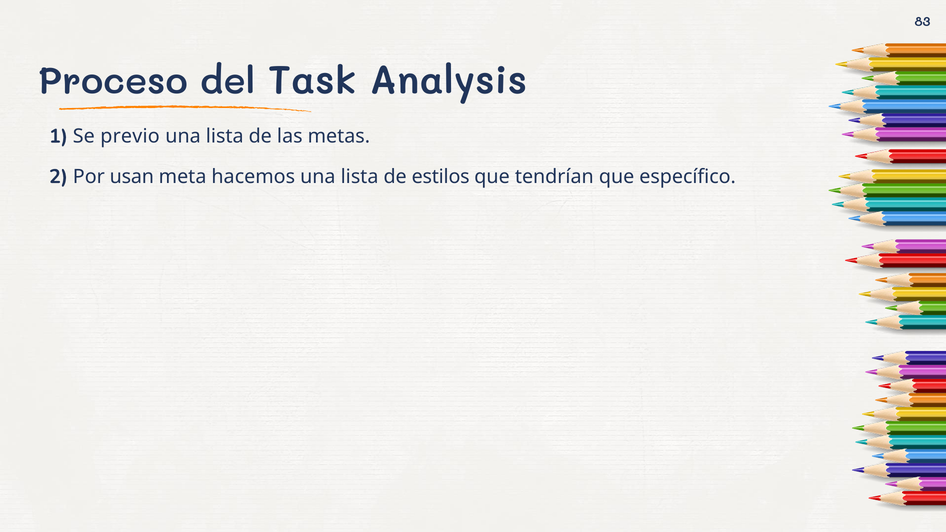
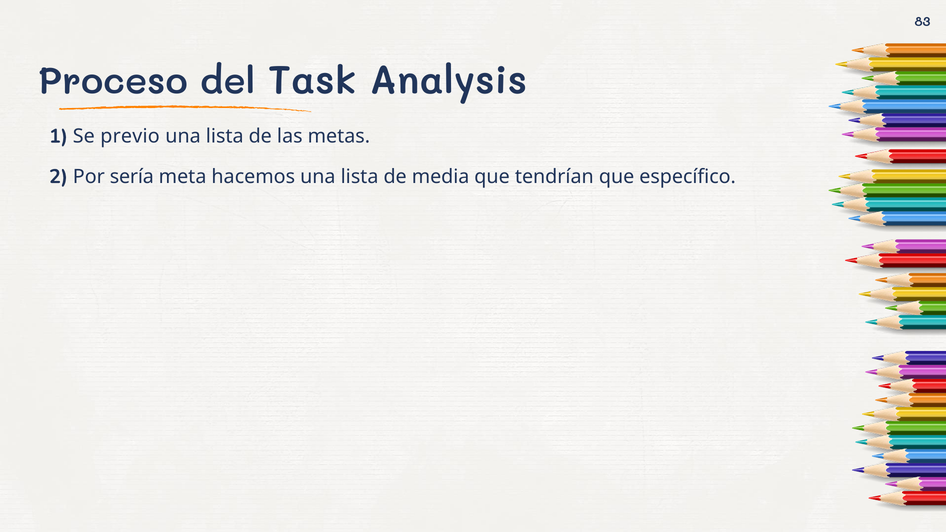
usan: usan -> sería (132, 177)
estilos: estilos -> media (441, 177)
